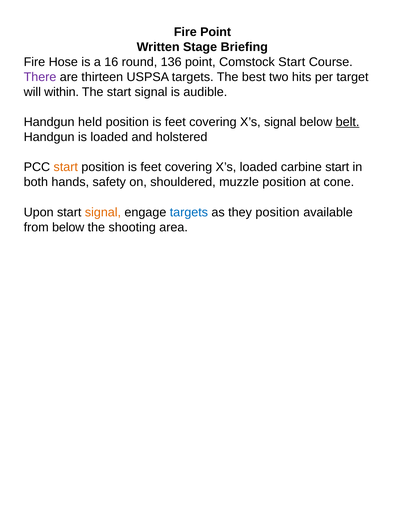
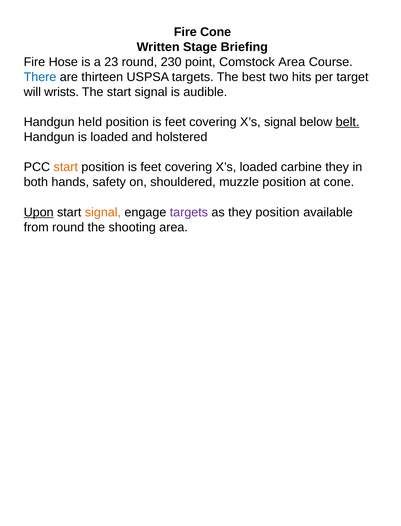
Fire Point: Point -> Cone (216, 32)
16: 16 -> 23 (111, 62)
136: 136 -> 230 (171, 62)
Comstock Start: Start -> Area (292, 62)
There colour: purple -> blue (40, 77)
within: within -> wrists (62, 92)
carbine start: start -> they (337, 167)
Upon underline: none -> present (39, 212)
targets colour: blue -> purple (189, 212)
from below: below -> round (68, 227)
